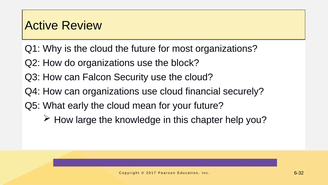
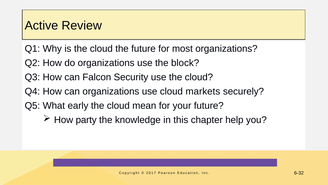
financial: financial -> markets (203, 91)
large: large -> party (86, 120)
